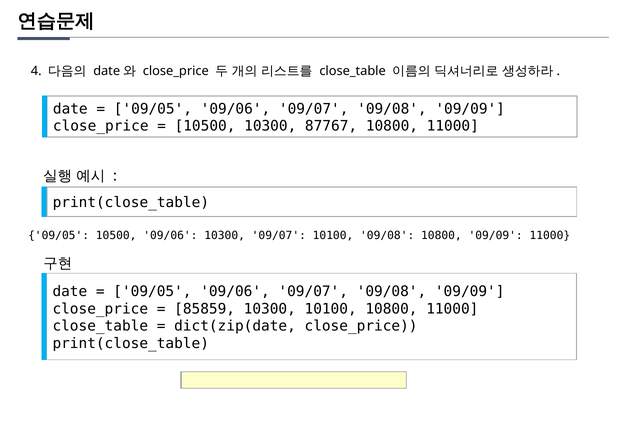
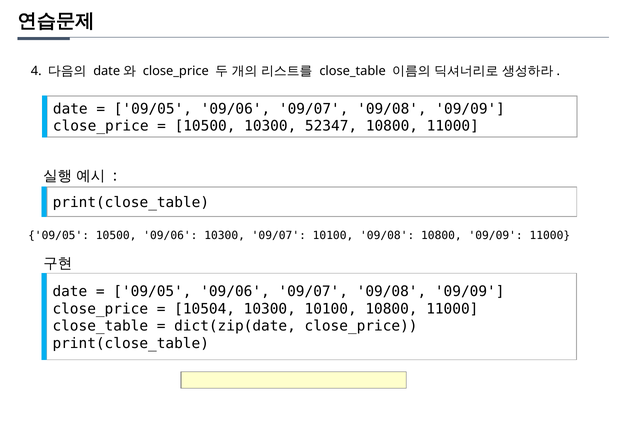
87767: 87767 -> 52347 (331, 126)
85859: 85859 -> 10504 (205, 309)
